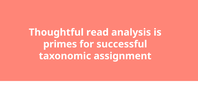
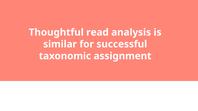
primes: primes -> similar (60, 44)
